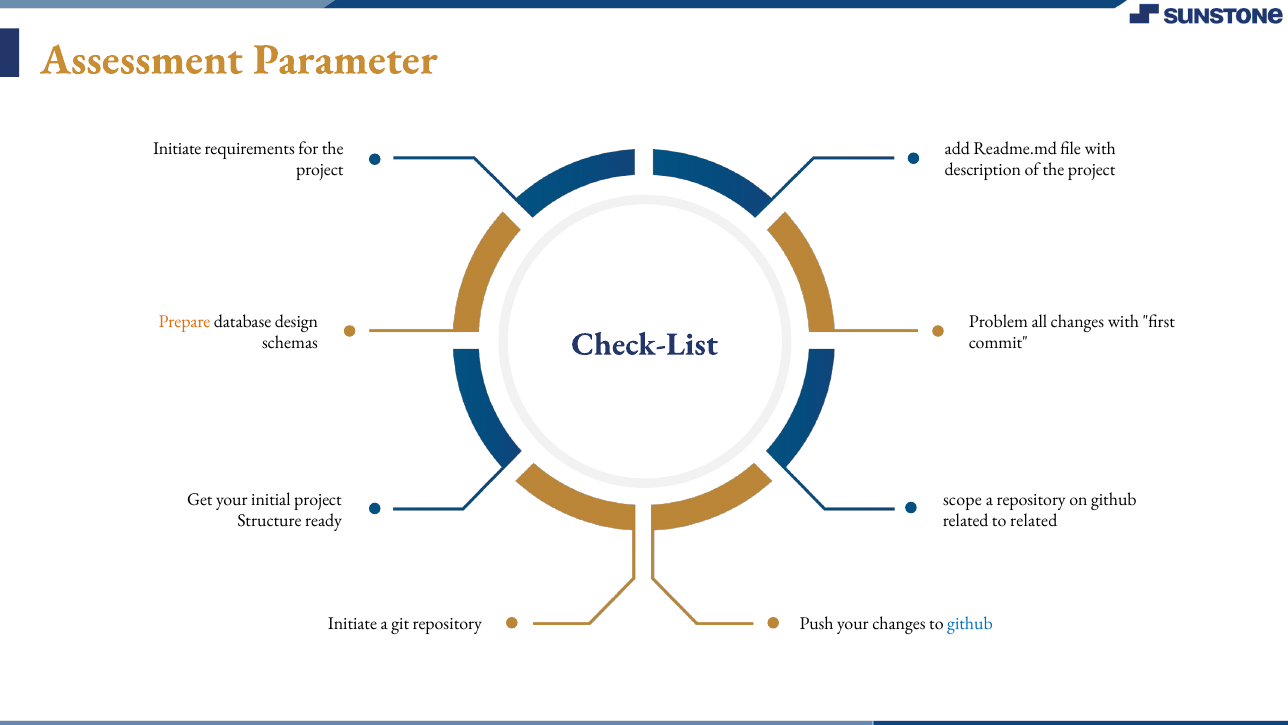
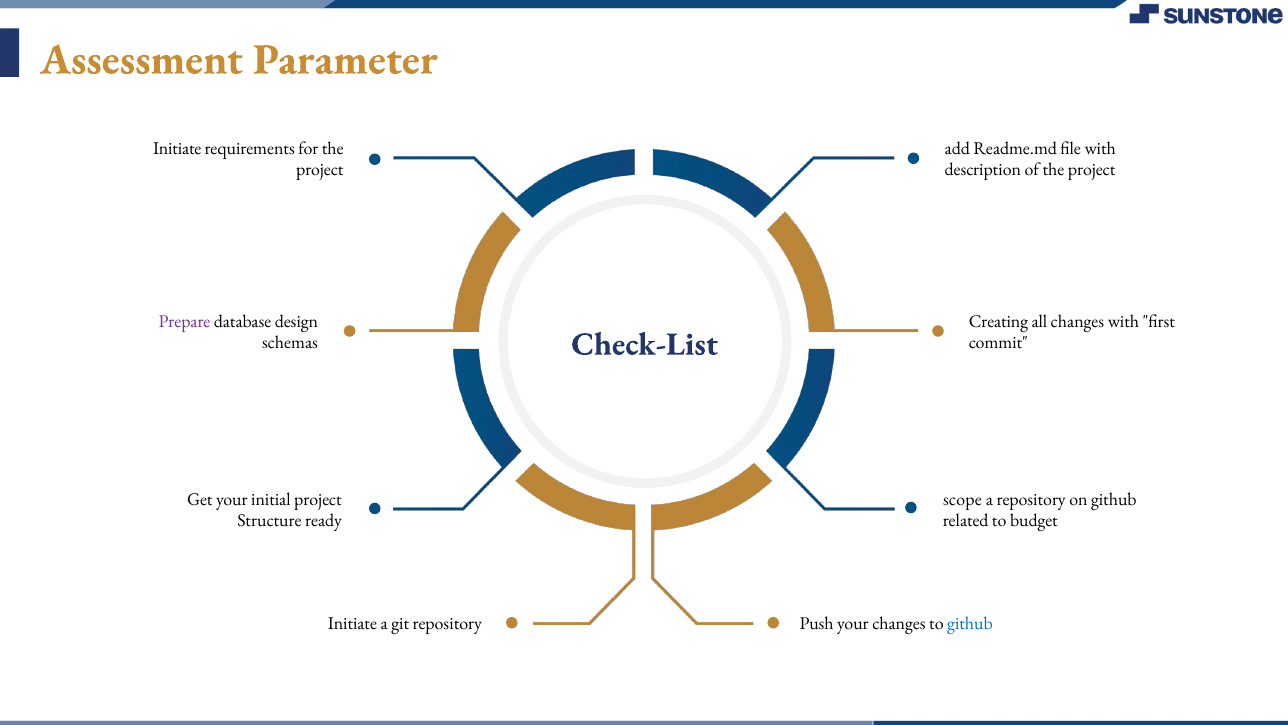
Prepare colour: orange -> purple (185, 321)
Problem: Problem -> Creating (998, 321)
to related: related -> budget (1034, 520)
